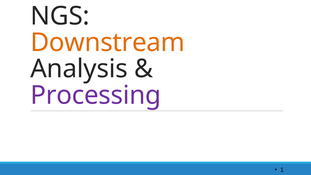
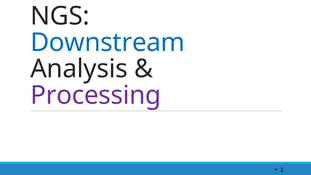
Downstream colour: orange -> blue (108, 42)
